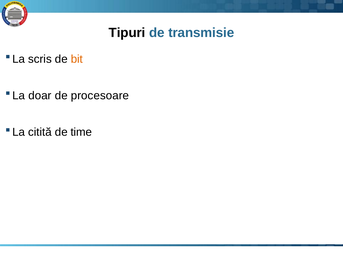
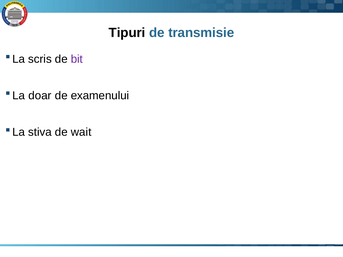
bit colour: orange -> purple (77, 59)
procesoare: procesoare -> examenului (100, 96)
citită: citită -> stiva (40, 132)
time: time -> wait (81, 132)
